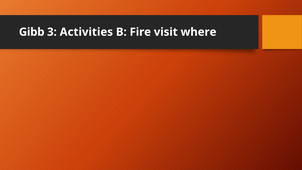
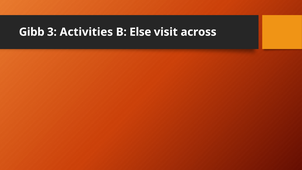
Fire: Fire -> Else (140, 32)
where: where -> across (199, 32)
